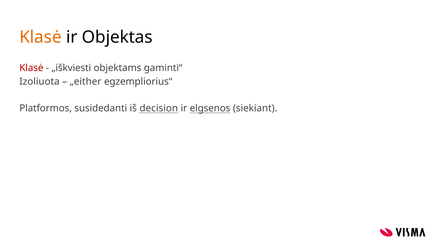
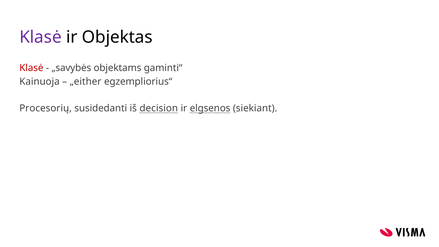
Klasė colour: orange -> purple (41, 37)
„iškviesti: „iškviesti -> „savybės (71, 68)
Izoliuota: Izoliuota -> Kainuoja (40, 81)
Platformos: Platformos -> Procesorių (46, 108)
